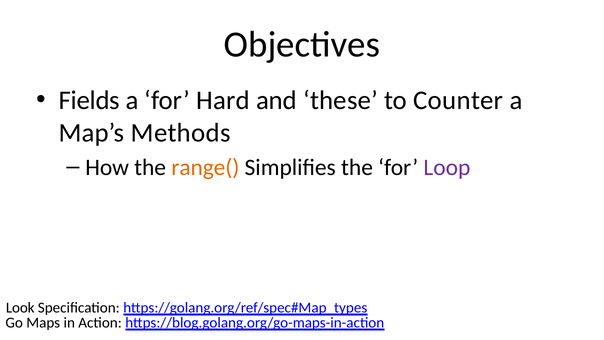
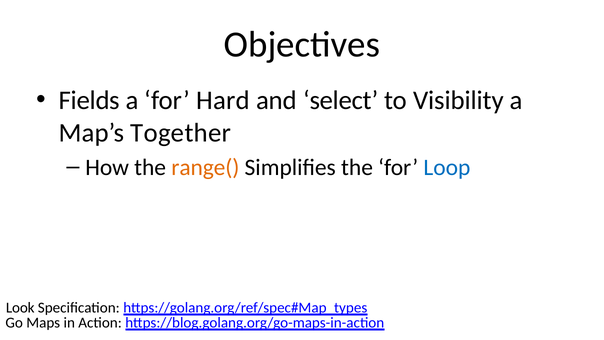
these: these -> select (341, 100)
Counter: Counter -> Visibility (459, 100)
Methods: Methods -> Together (181, 133)
Loop colour: purple -> blue (447, 167)
